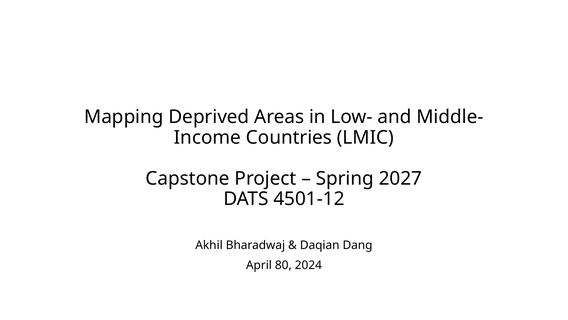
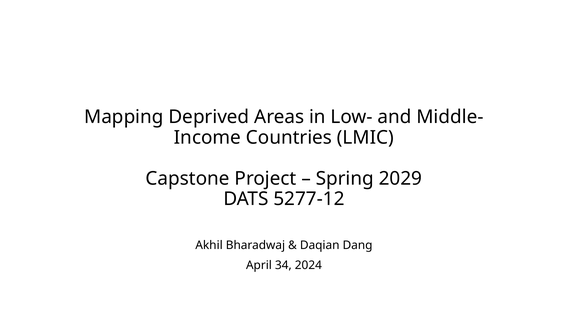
2027: 2027 -> 2029 (400, 178)
4501-12: 4501-12 -> 5277-12 (309, 199)
80: 80 -> 34 (283, 265)
